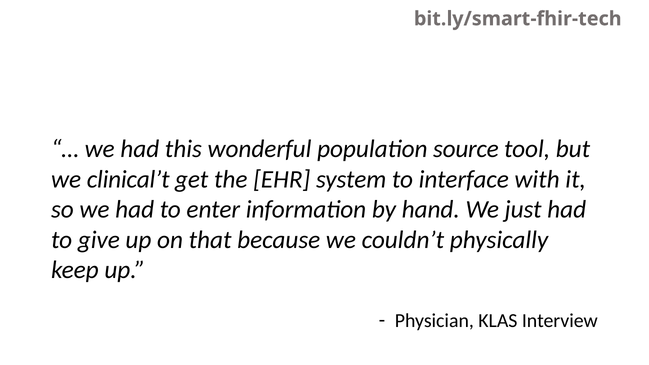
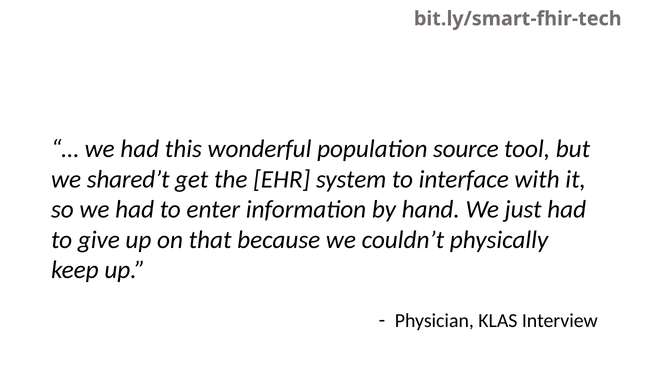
clinical’t: clinical’t -> shared’t (128, 179)
